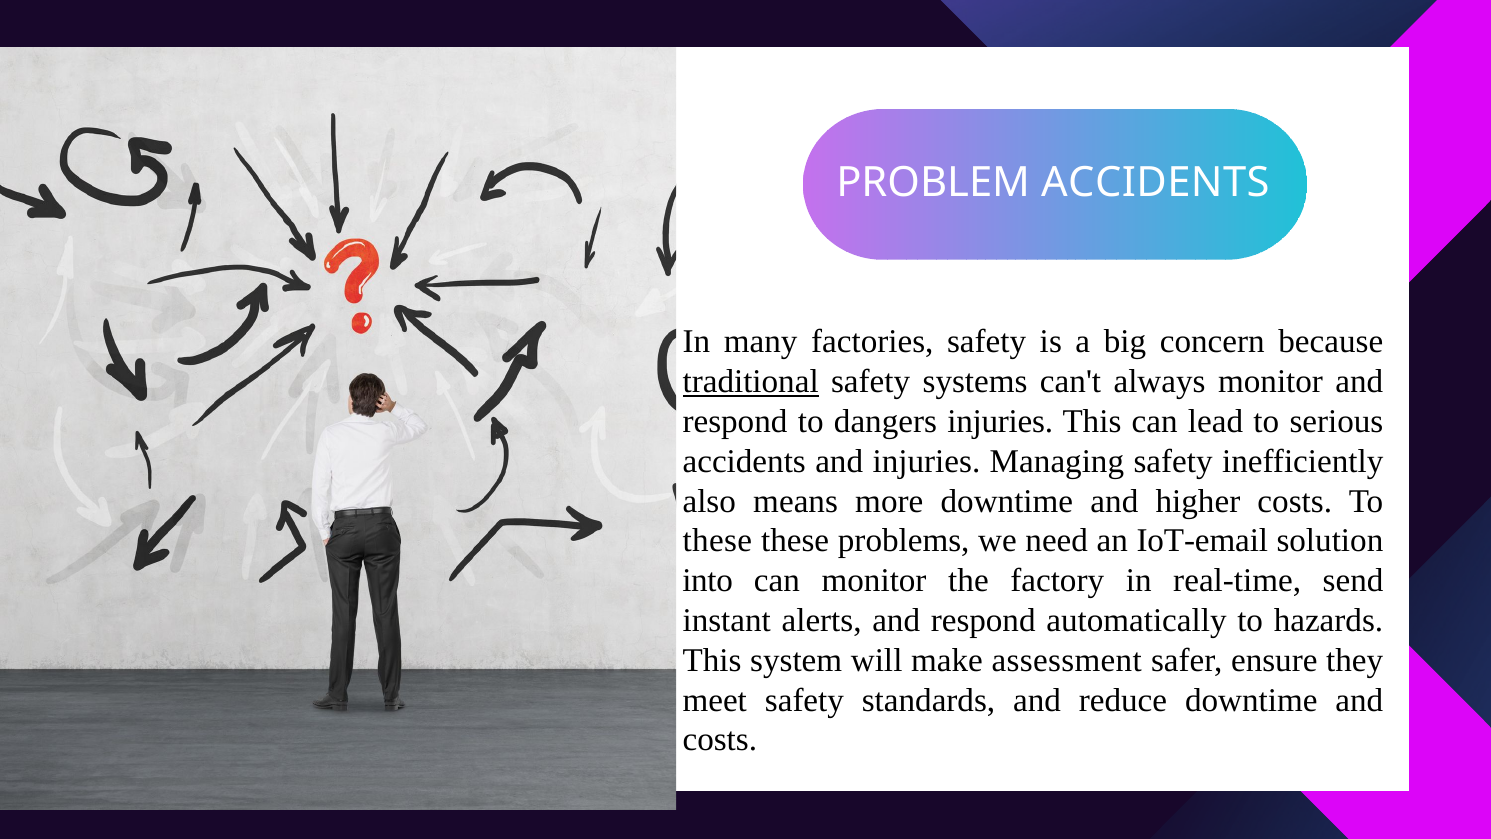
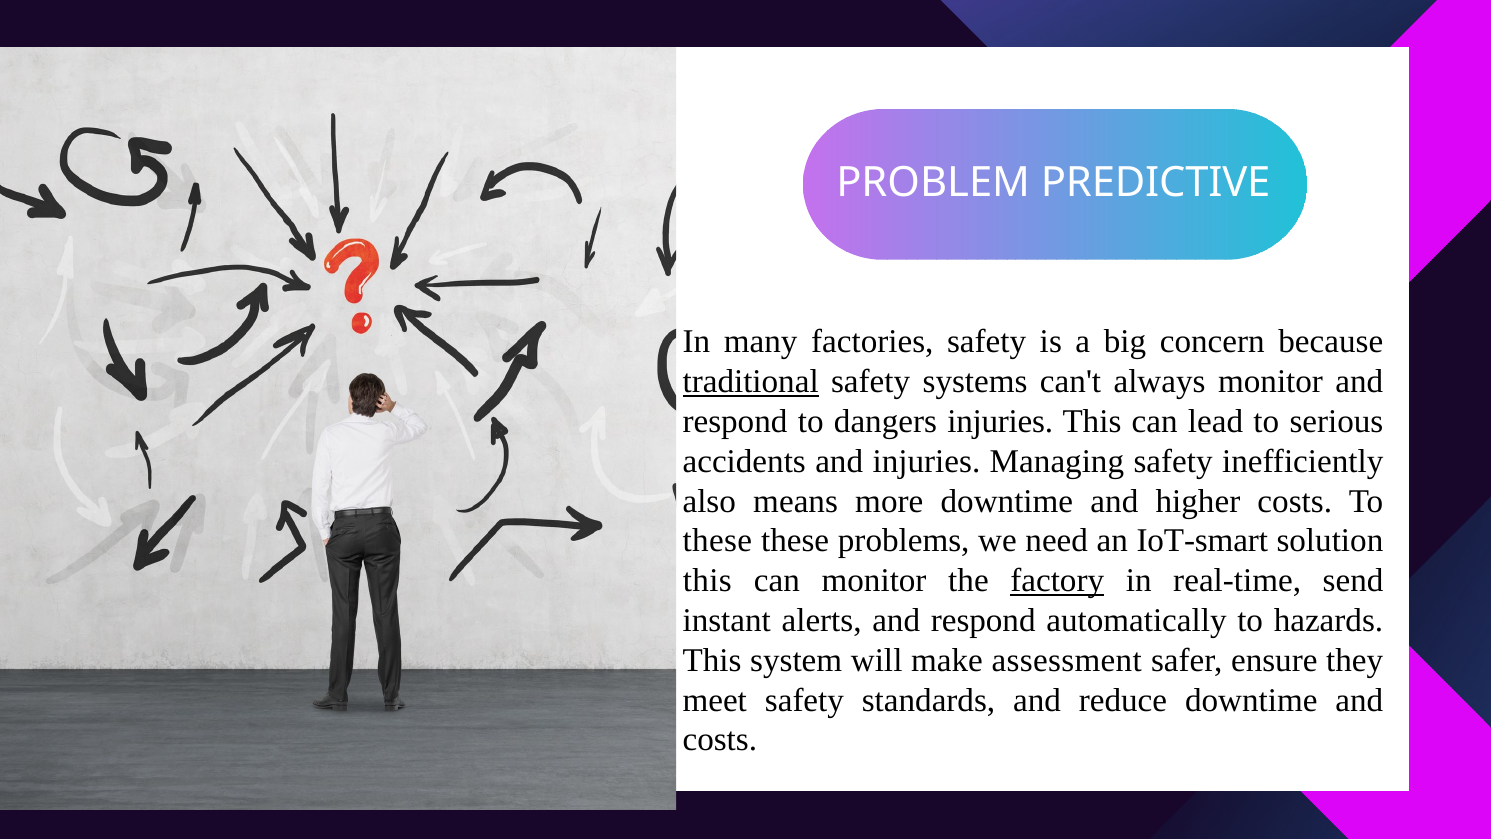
PROBLEM ACCIDENTS: ACCIDENTS -> PREDICTIVE (1156, 183)
IoT-email: IoT-email -> IoT-smart (1202, 541)
into: into -> this (707, 581)
factory underline: none -> present (1057, 581)
